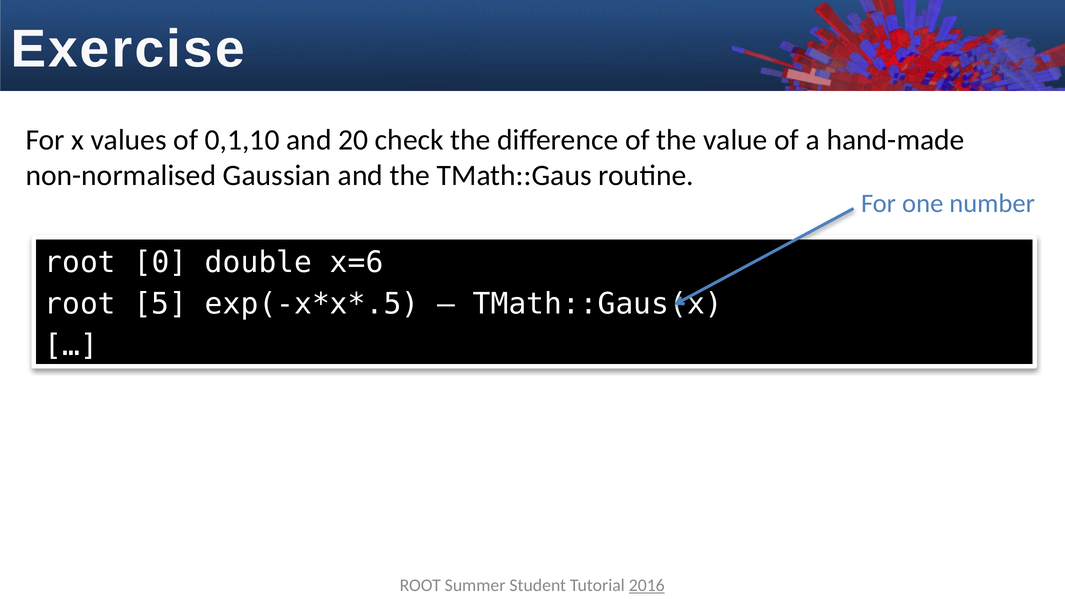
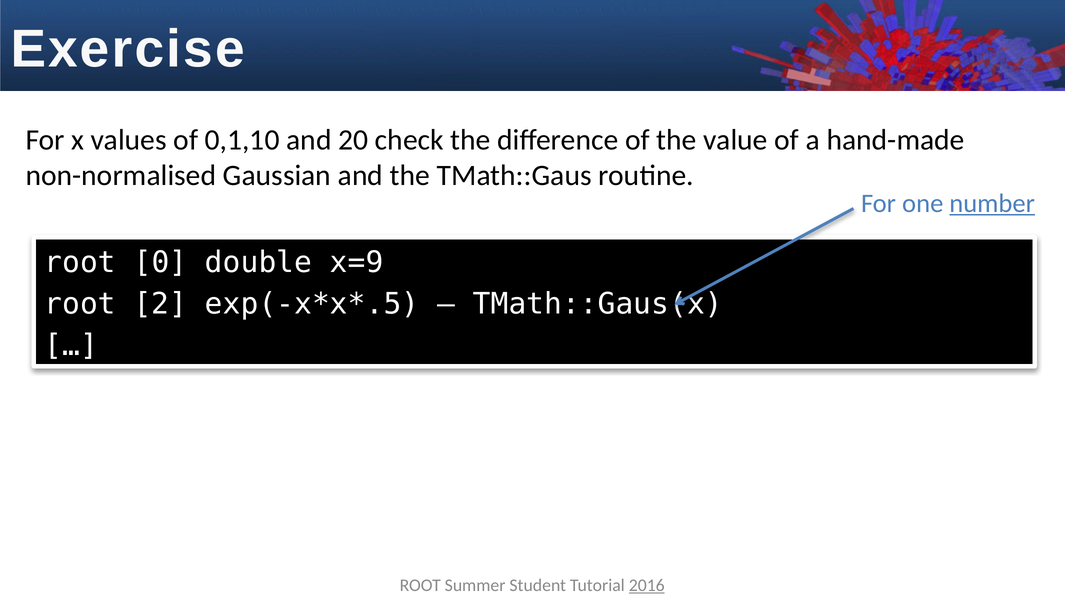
number underline: none -> present (992, 204)
x=6: x=6 -> x=9 (357, 262)
5: 5 -> 2 (160, 304)
